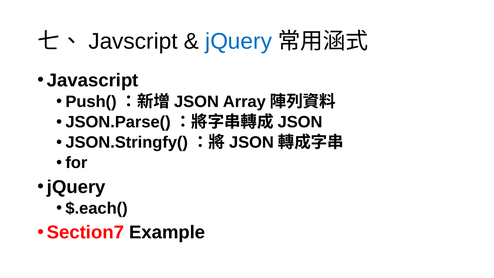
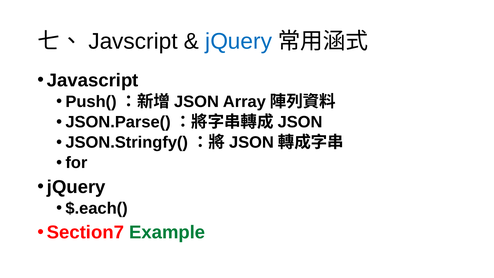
Example colour: black -> green (167, 232)
